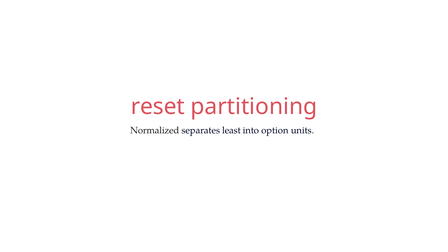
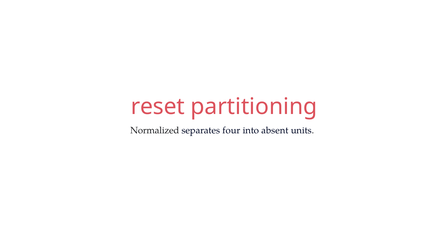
least: least -> four (231, 130)
option: option -> absent (275, 130)
